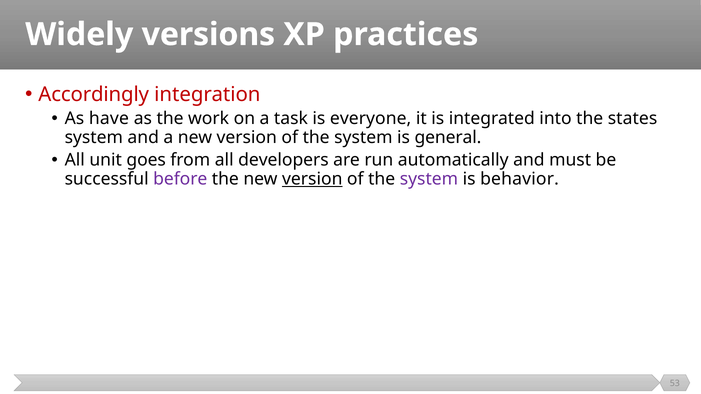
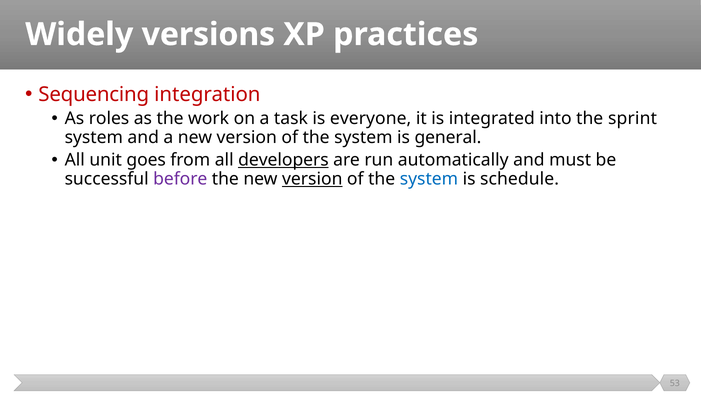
Accordingly: Accordingly -> Sequencing (94, 94)
have: have -> roles (109, 119)
states: states -> sprint (633, 119)
developers underline: none -> present (283, 160)
system colour: purple -> blue (429, 179)
behavior: behavior -> schedule (520, 179)
